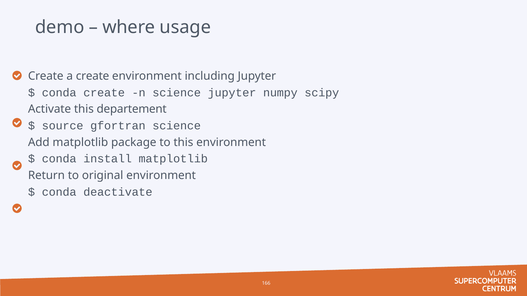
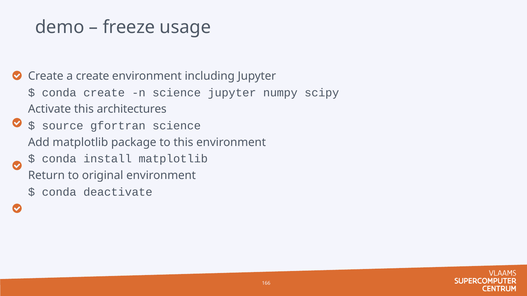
where: where -> freeze (129, 27)
departement: departement -> architectures (132, 109)
